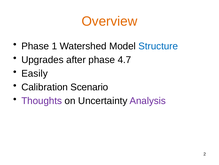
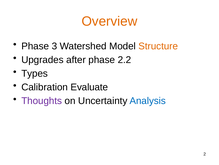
1: 1 -> 3 (54, 46)
Structure colour: blue -> orange (158, 46)
4.7: 4.7 -> 2.2 (124, 60)
Easily: Easily -> Types (35, 73)
Scenario: Scenario -> Evaluate (89, 87)
Analysis colour: purple -> blue (148, 100)
